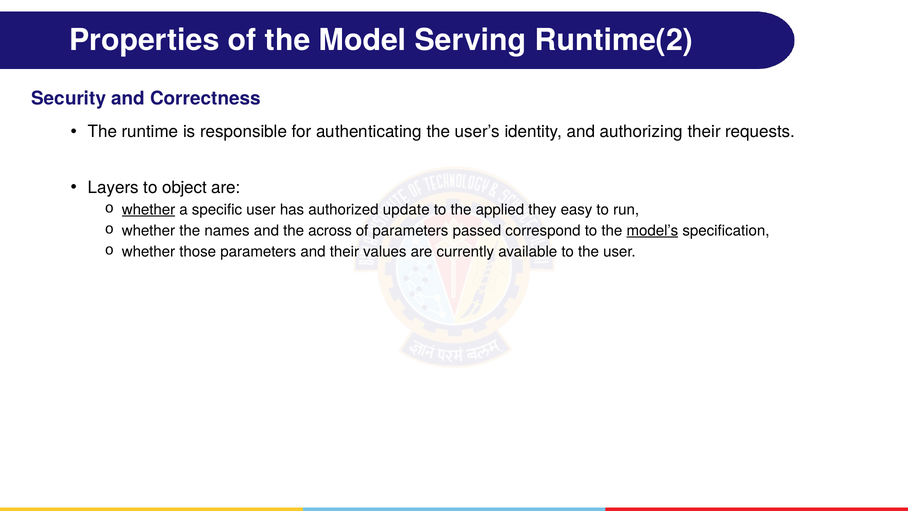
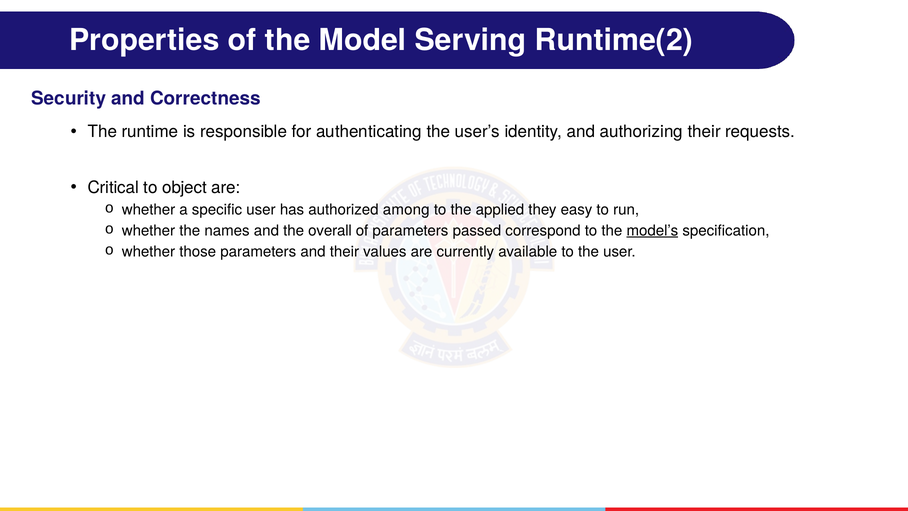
Layers: Layers -> Critical (113, 187)
whether underline: present -> none (148, 209)
update: update -> among (406, 209)
across: across -> overall (330, 230)
